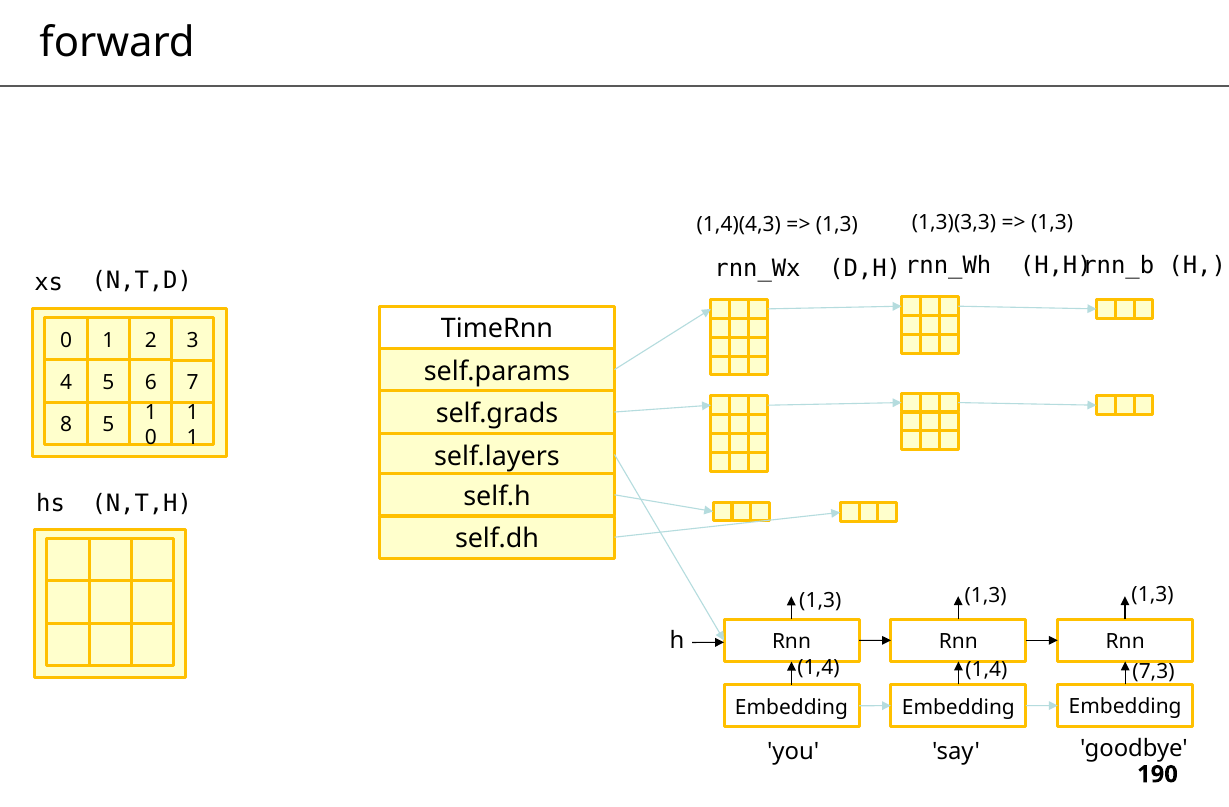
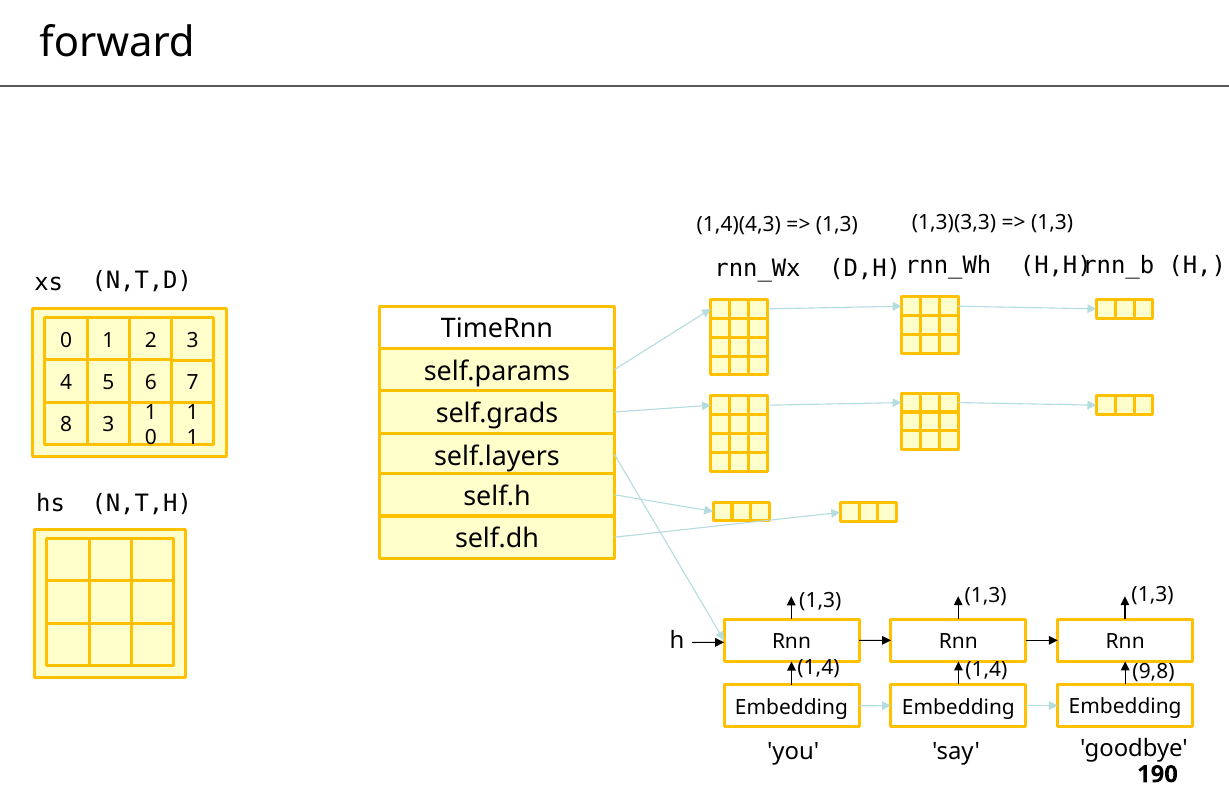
8 5: 5 -> 3 (108, 425)
7,3: 7,3 -> 9,8 (1154, 672)
